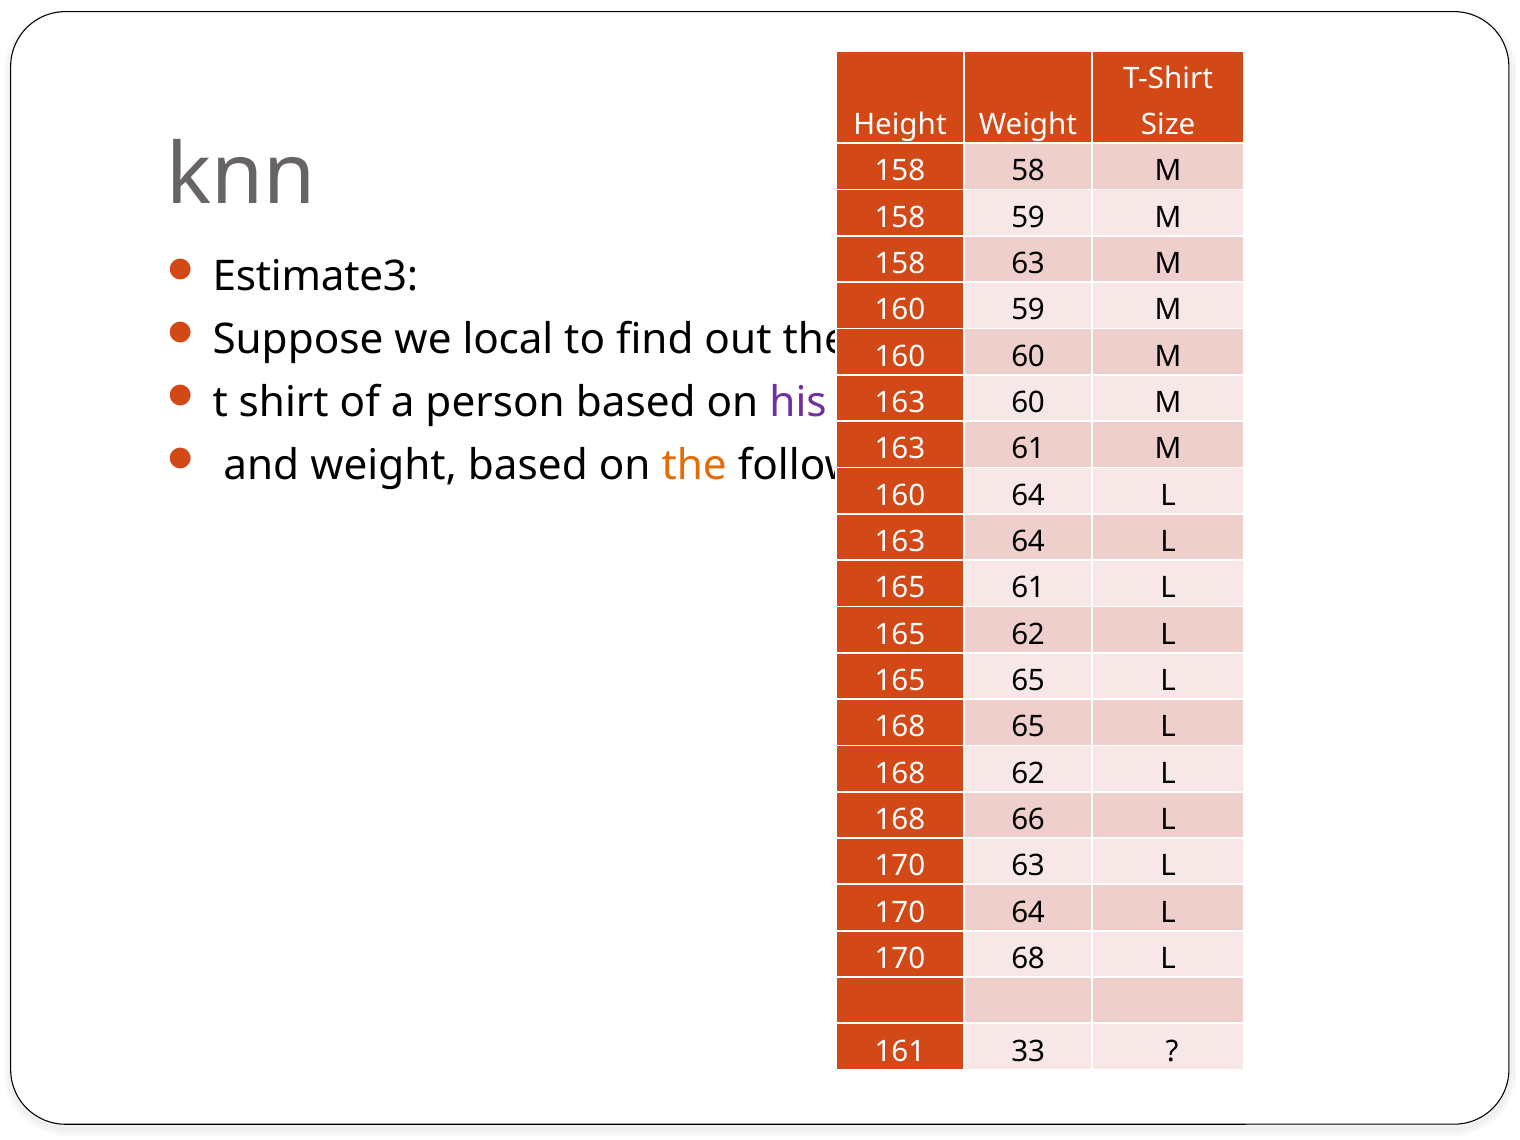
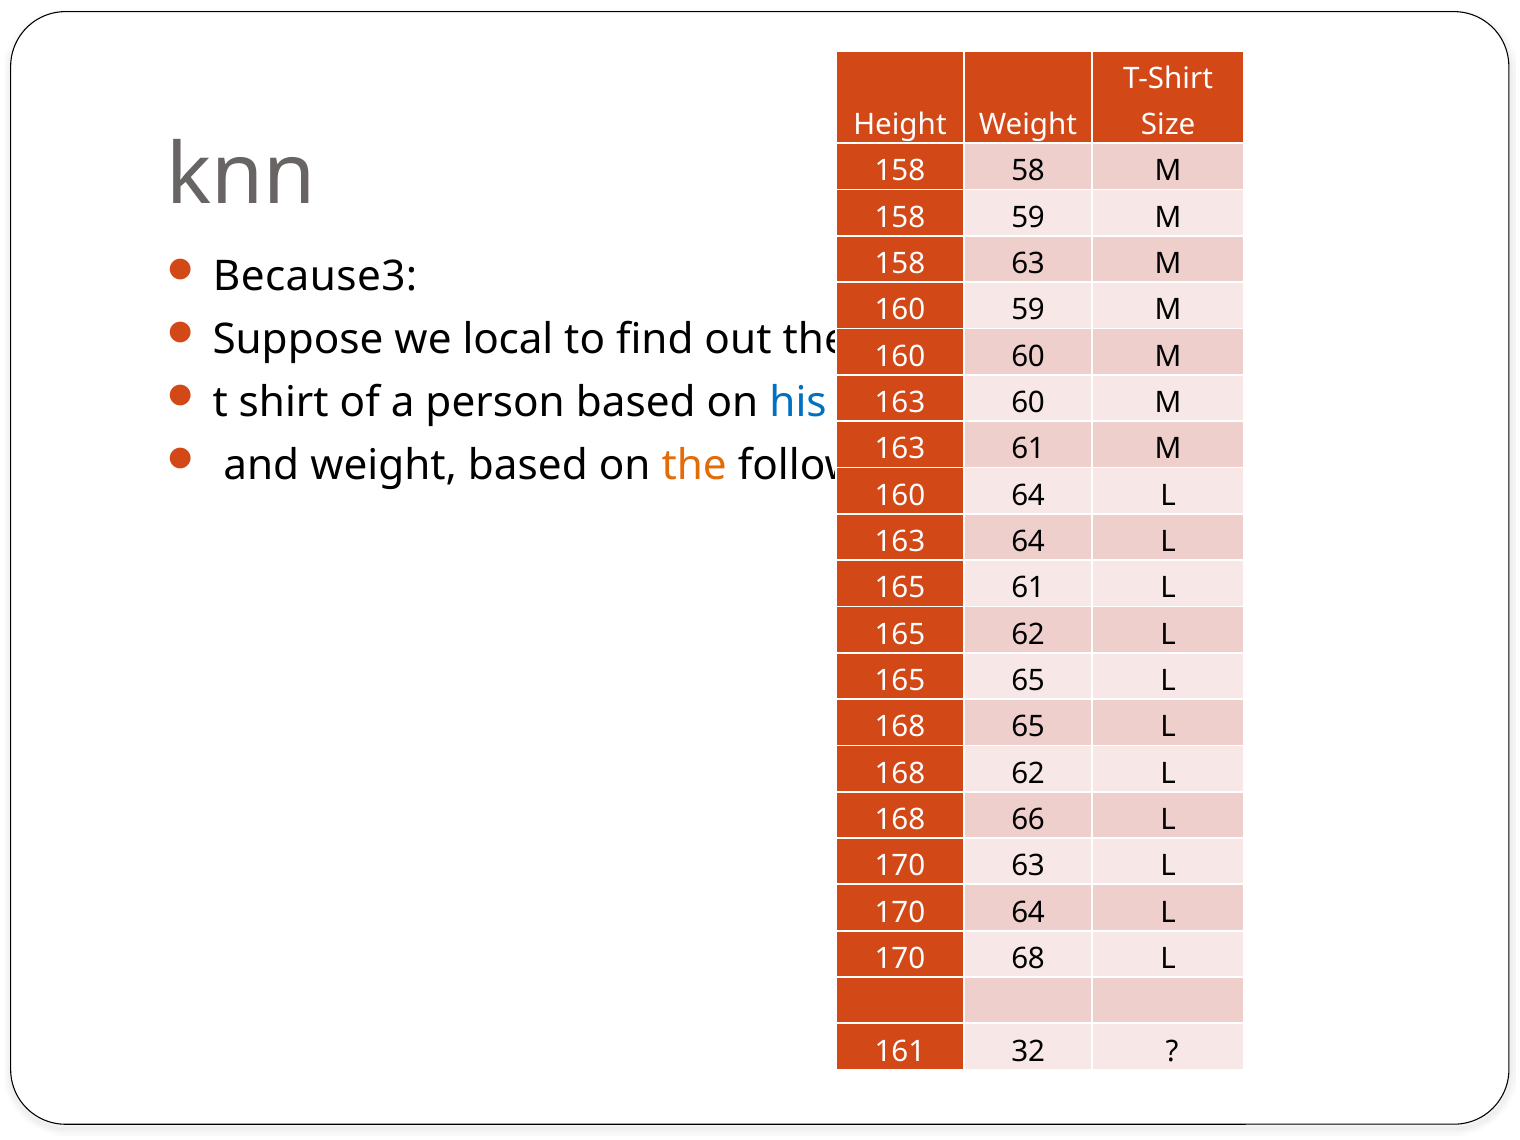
Estimate3: Estimate3 -> Because3 (315, 277)
his colour: purple -> blue (798, 403)
33: 33 -> 32 (1028, 1051)
